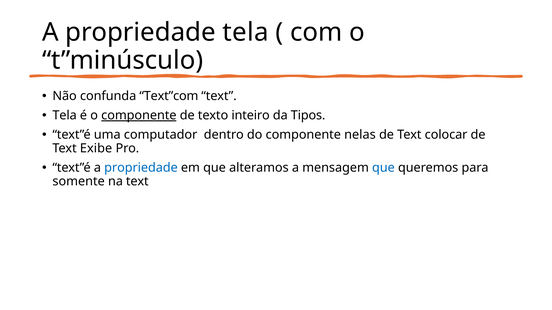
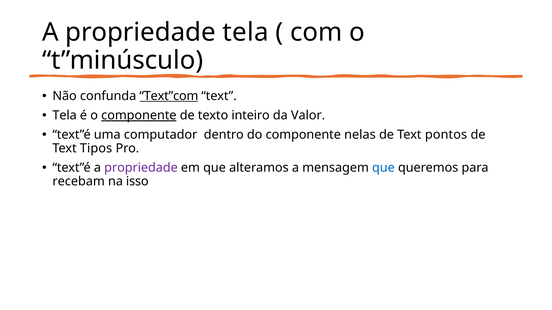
Text”com underline: none -> present (169, 96)
Tipos: Tipos -> Valor (308, 116)
colocar: colocar -> pontos (446, 135)
Exibe: Exibe -> Tipos (96, 149)
propriedade colour: blue -> purple (141, 168)
somente: somente -> recebam (79, 182)
na text: text -> isso (137, 182)
